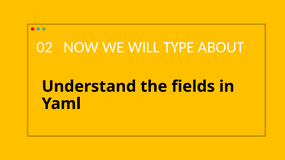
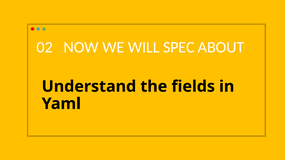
TYPE: TYPE -> SPEC (179, 47)
